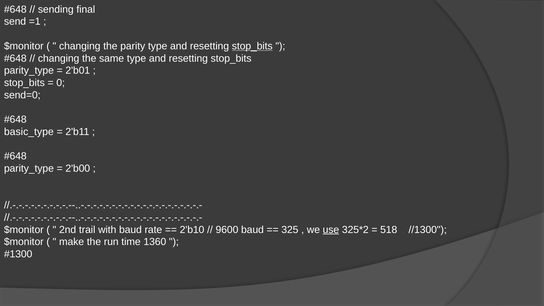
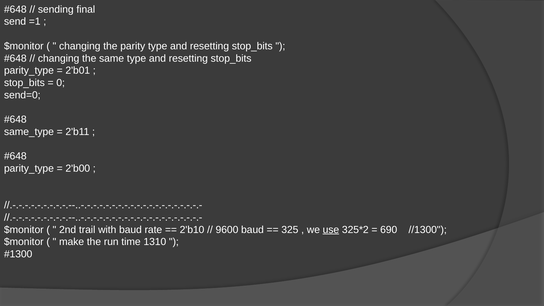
stop_bits underline: present -> none (252, 46)
basic_type: basic_type -> same_type (29, 132)
518: 518 -> 690 (389, 230)
1360: 1360 -> 1310 (155, 242)
